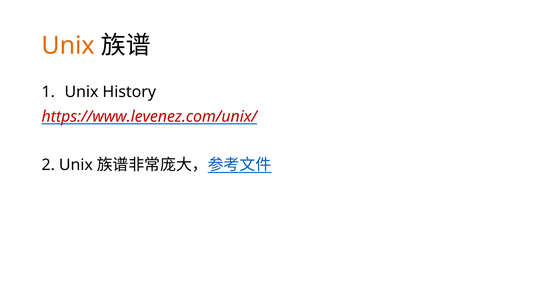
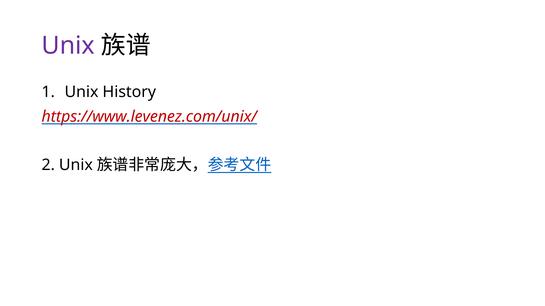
Unix colour: orange -> purple (68, 46)
